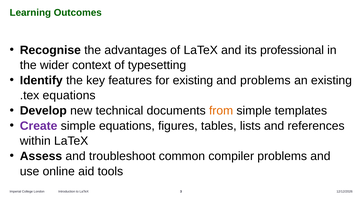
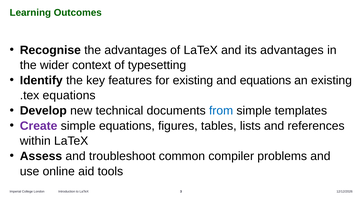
its professional: professional -> advantages (292, 50)
and problems: problems -> equations (265, 81)
from colour: orange -> blue (221, 111)
